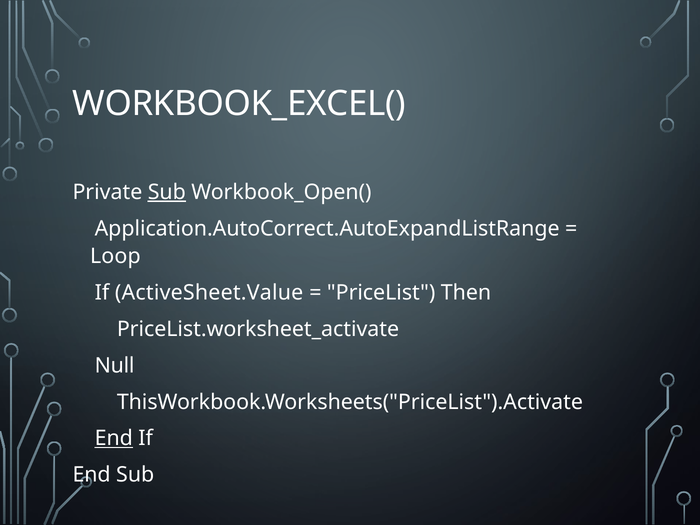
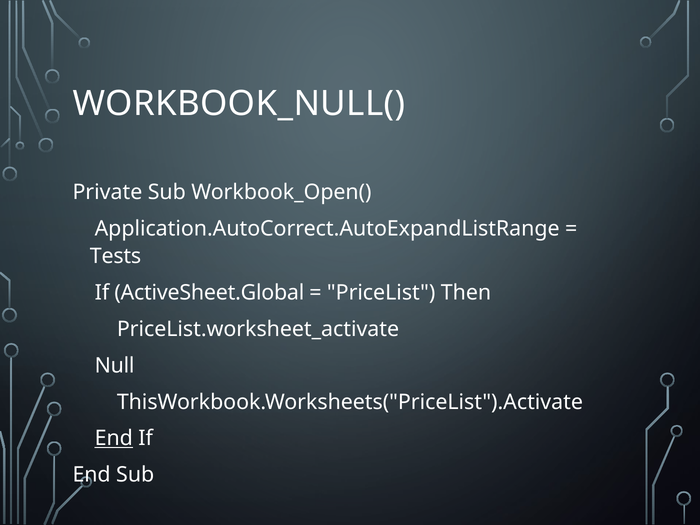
WORKBOOK_EXCEL(: WORKBOOK_EXCEL( -> WORKBOOK_NULL( (239, 104)
Sub underline: present -> none (167, 192)
Loop: Loop -> Tests (116, 256)
ActiveSheet.Value: ActiveSheet.Value -> ActiveSheet.Global (209, 293)
